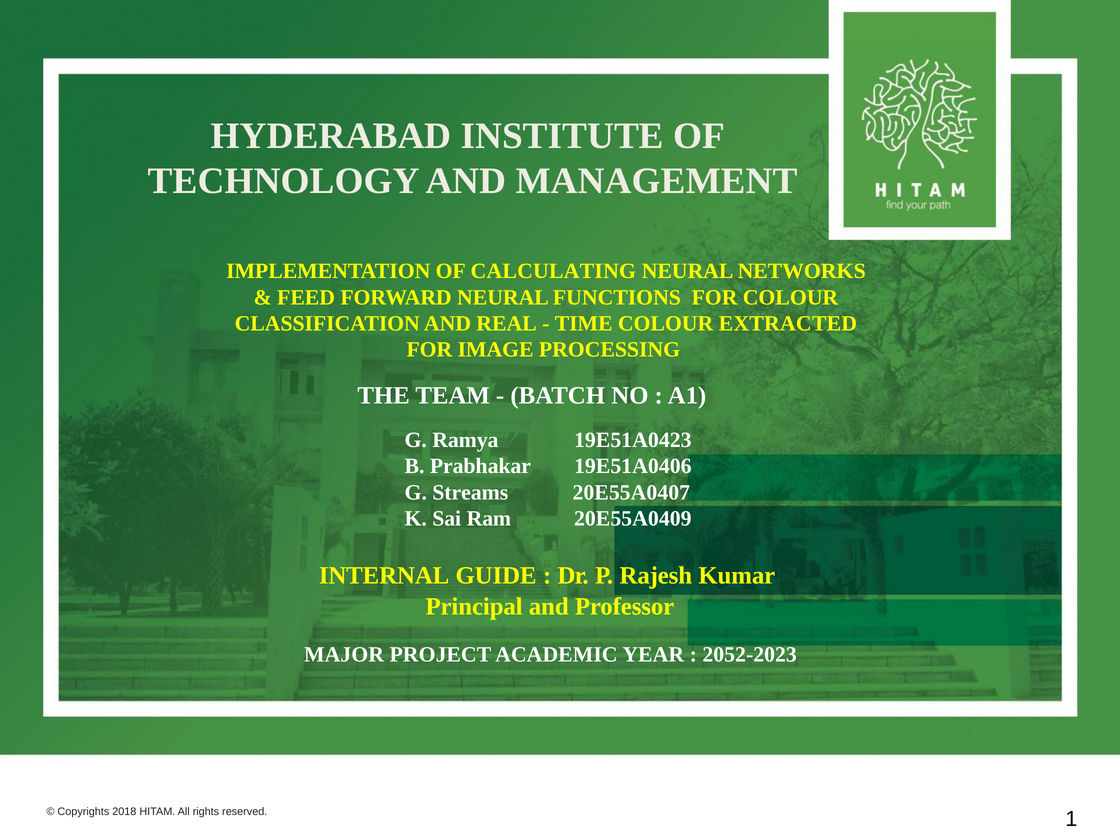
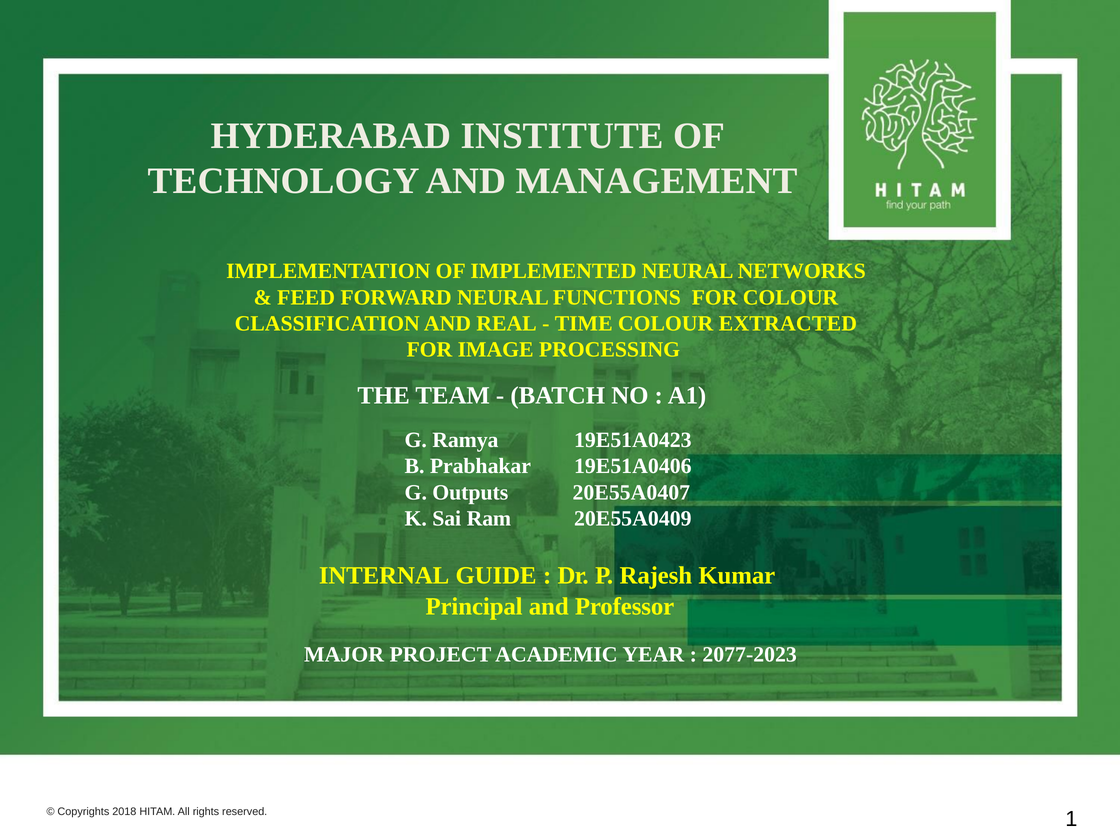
CALCULATING: CALCULATING -> IMPLEMENTED (553, 271)
Streams: Streams -> Outputs (470, 492)
2052-2023: 2052-2023 -> 2077-2023 (750, 654)
